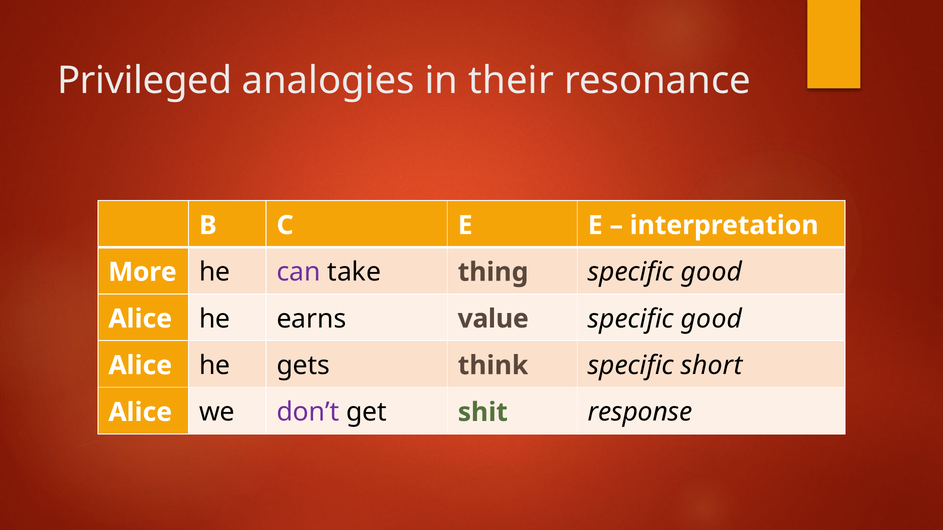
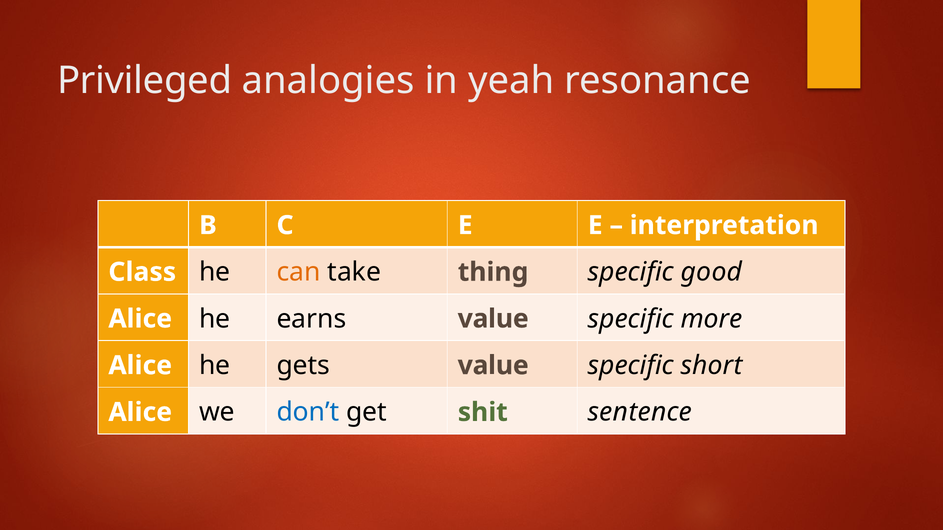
their: their -> yeah (511, 80)
More: More -> Class (142, 272)
can colour: purple -> orange (299, 272)
good: good -> more (712, 319)
gets think: think -> value (493, 366)
don’t colour: purple -> blue (308, 413)
response: response -> sentence (640, 413)
